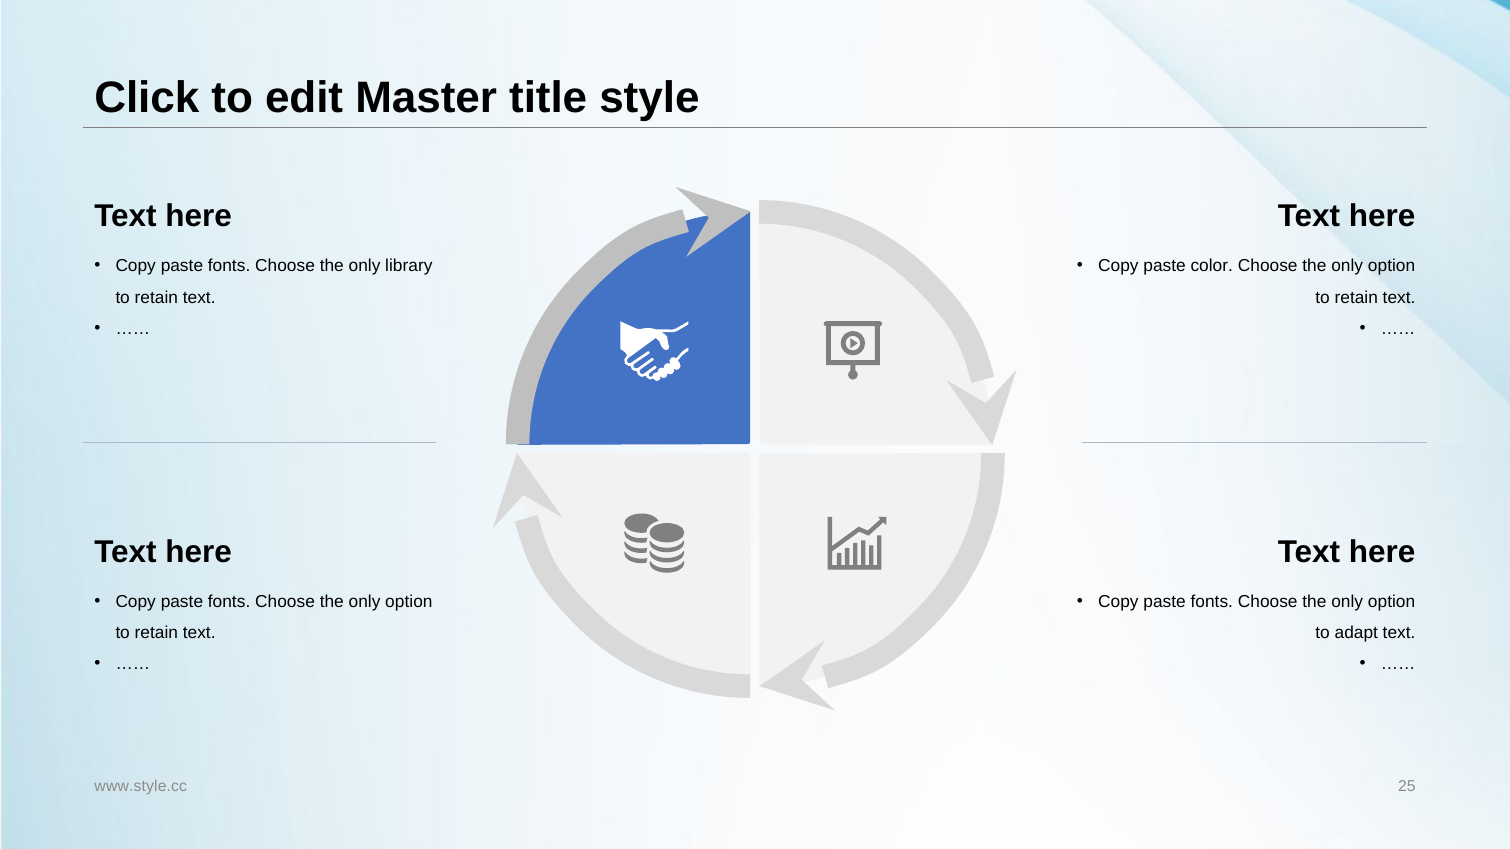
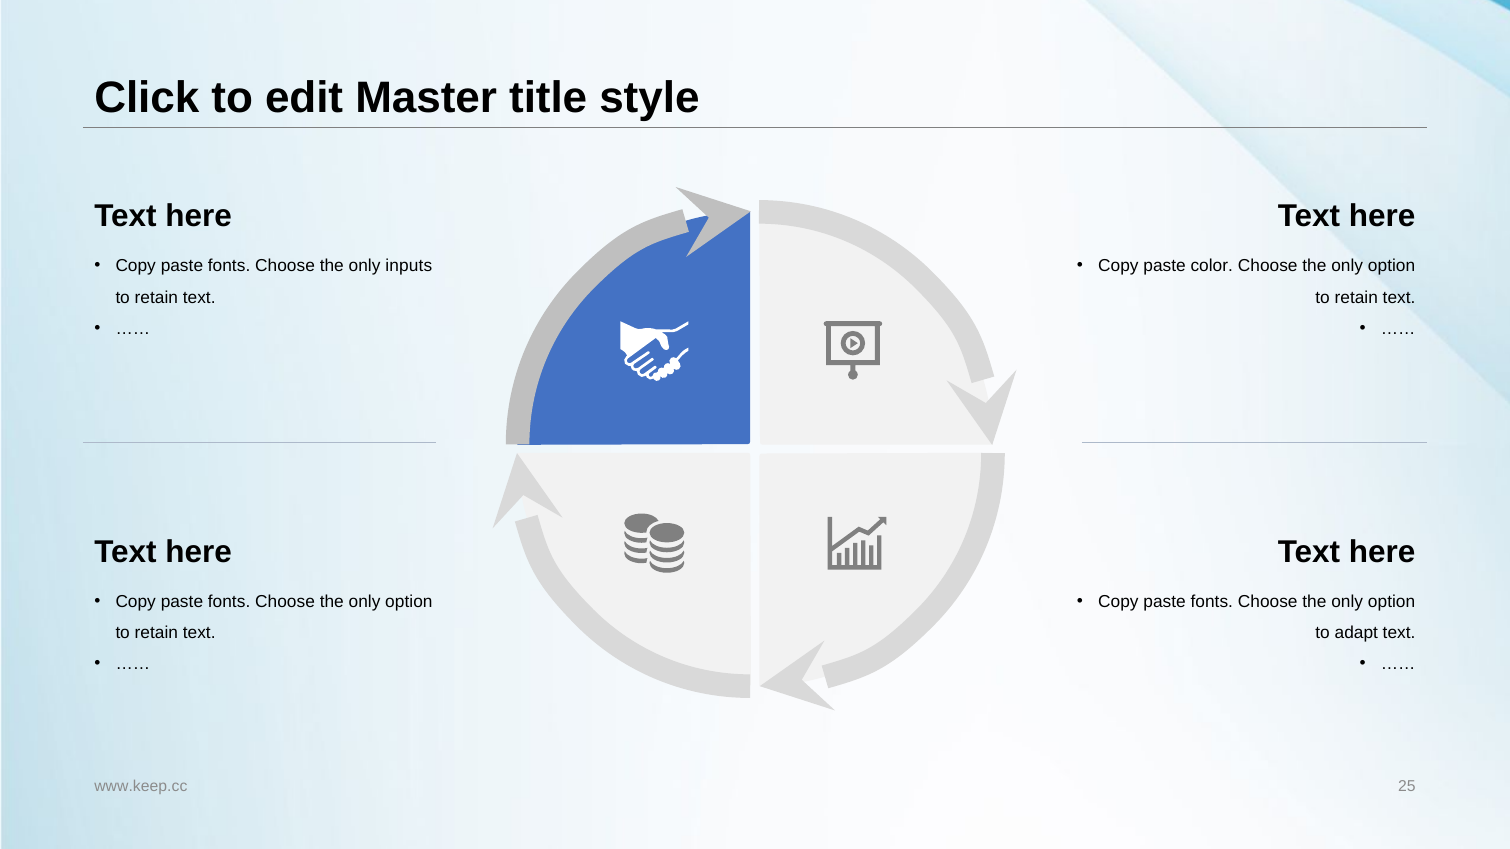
library: library -> inputs (409, 266)
www.style.cc: www.style.cc -> www.keep.cc (141, 787)
